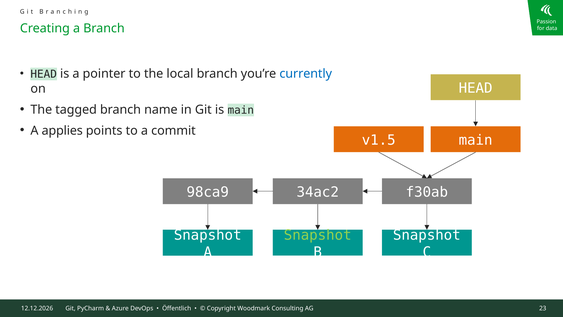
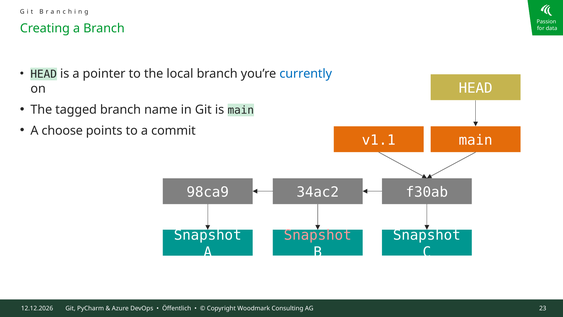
applies: applies -> choose (62, 130)
v1.5: v1.5 -> v1.1 (379, 140)
Snapshot colour: light green -> pink (318, 235)
